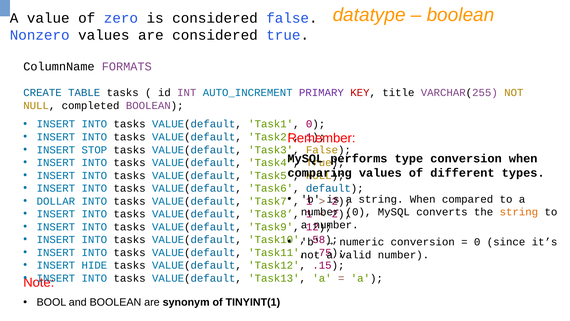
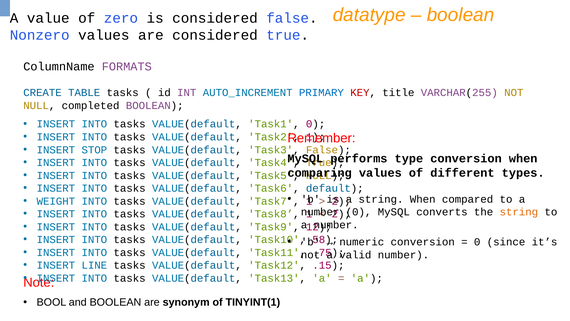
PRIMARY colour: purple -> blue (321, 93)
DOLLAR: DOLLAR -> WEIGHT (56, 201)
HIDE: HIDE -> LINE (94, 265)
